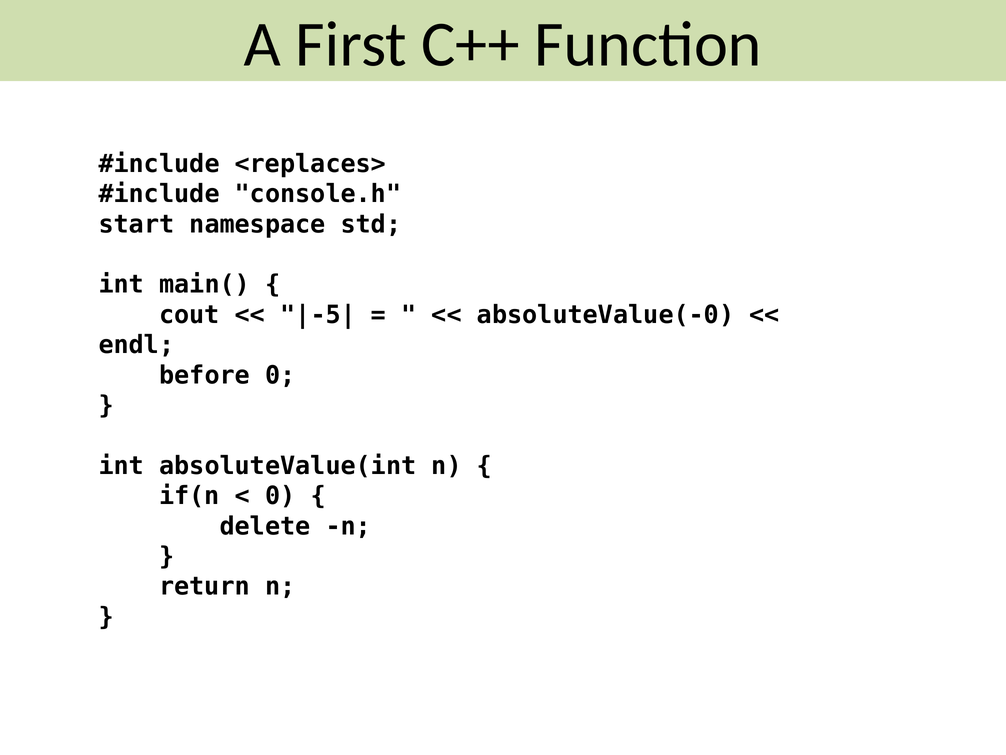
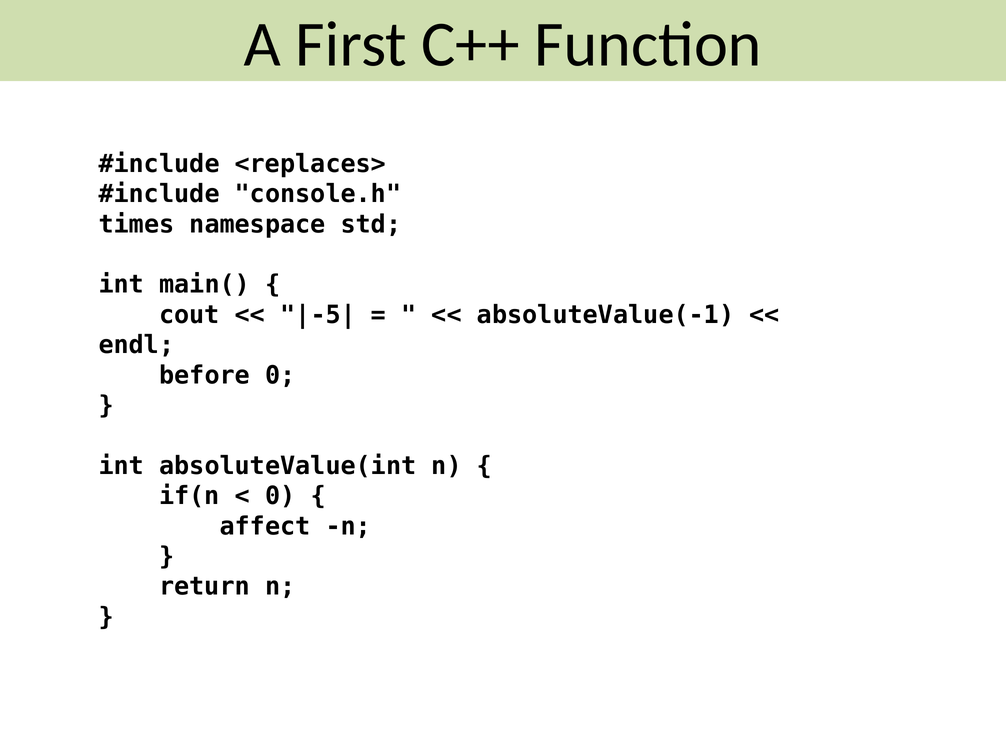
start: start -> times (136, 224)
absoluteValue(-0: absoluteValue(-0 -> absoluteValue(-1 (606, 315)
delete: delete -> affect (265, 526)
